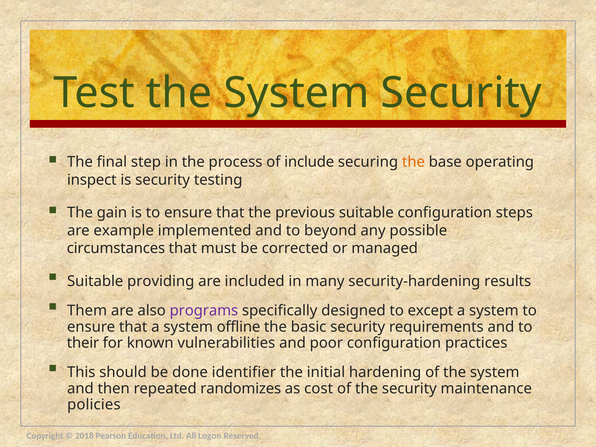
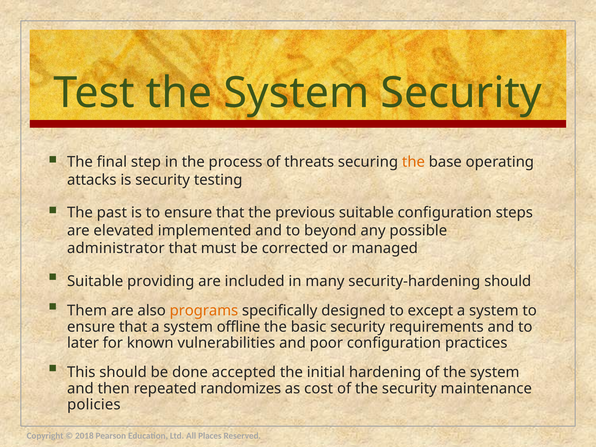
include: include -> threats (309, 162)
inspect: inspect -> attacks (92, 180)
gain: gain -> past (112, 213)
example: example -> elevated (124, 231)
circumstances: circumstances -> administrator (116, 248)
security-hardening results: results -> should (508, 281)
programs colour: purple -> orange (204, 311)
their: their -> later (83, 343)
identifier: identifier -> accepted (244, 372)
Logon: Logon -> Places (210, 436)
